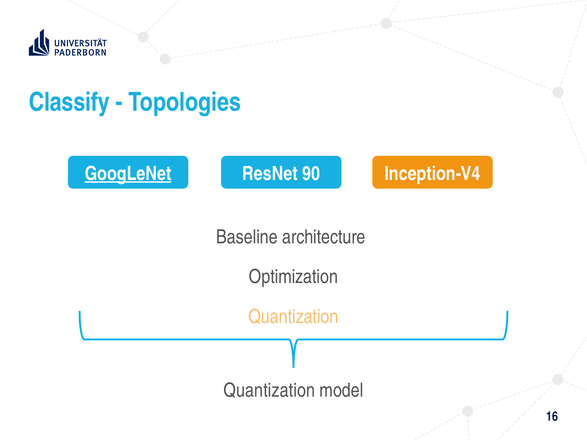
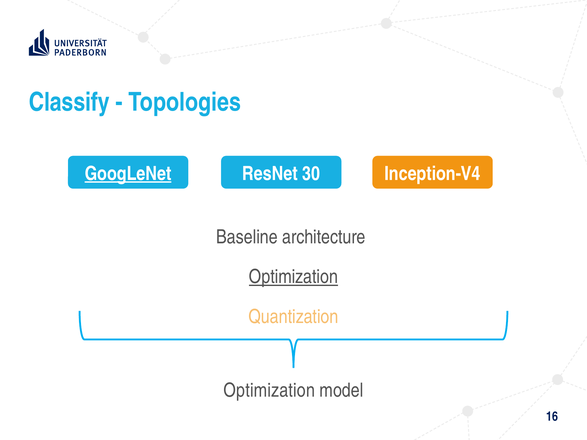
90: 90 -> 30 (311, 174)
Optimization underline: none -> present (293, 277)
Quantization: Quantization -> Optimization (269, 391)
